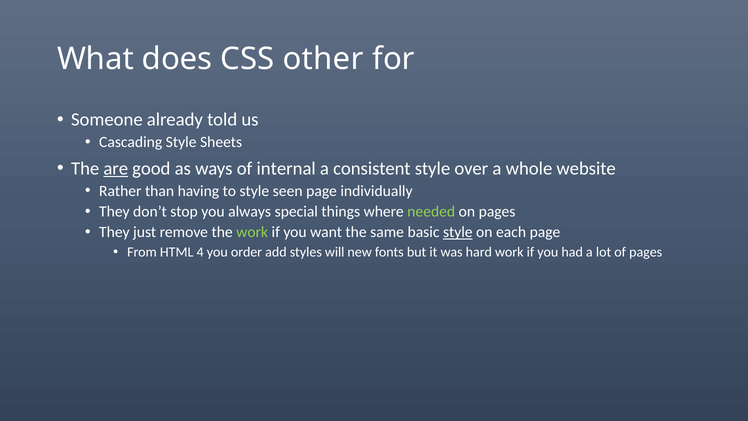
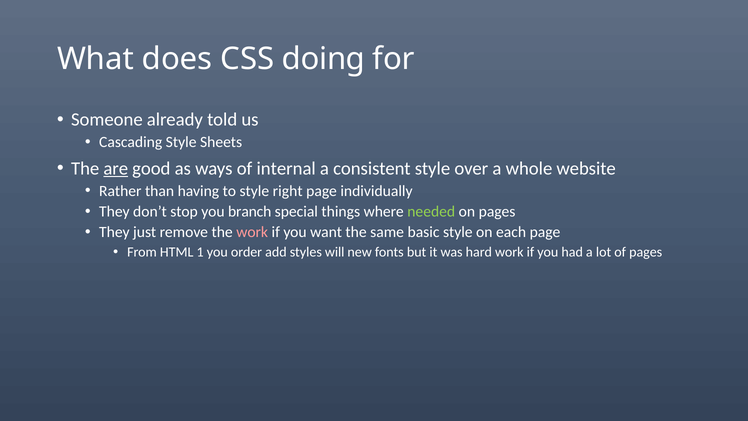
other: other -> doing (324, 59)
seen: seen -> right (288, 191)
always: always -> branch (250, 211)
work colour: light green -> pink (252, 232)
style underline: present -> none (458, 232)
4: 4 -> 1 (200, 252)
